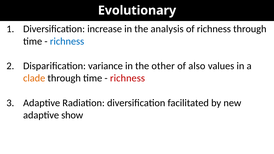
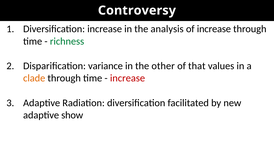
Evolutionary: Evolutionary -> Controversy (137, 10)
of richness: richness -> increase (214, 29)
richness colour: blue -> green (67, 41)
also: also -> that (197, 66)
richness: richness -> increase (128, 78)
